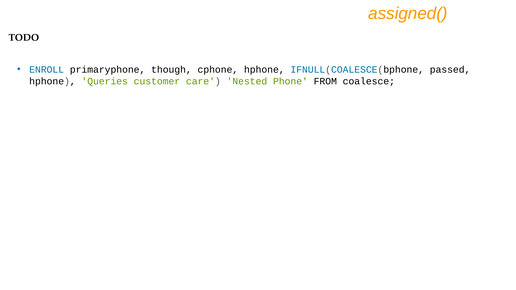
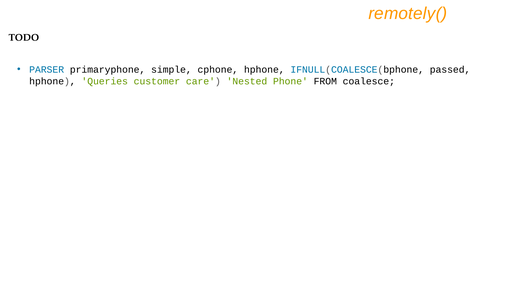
assigned(: assigned( -> remotely( (408, 13)
ENROLL: ENROLL -> PARSER (47, 70)
though: though -> simple (171, 70)
